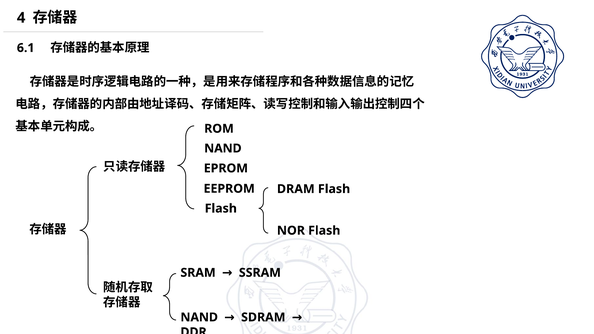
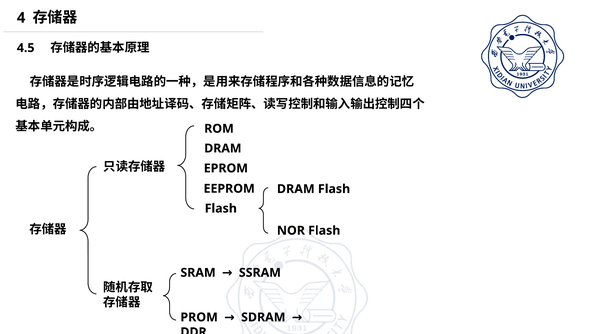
6.1: 6.1 -> 4.5 (26, 48)
NAND: NAND -> DRAM (223, 148)
NAND: NAND -> PROM (199, 317)
